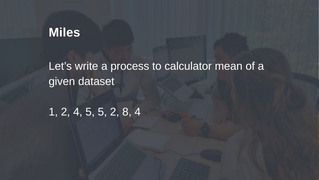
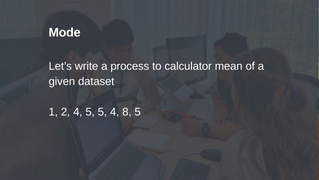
Miles: Miles -> Mode (65, 32)
5 2: 2 -> 4 (115, 112)
8 4: 4 -> 5 (138, 112)
